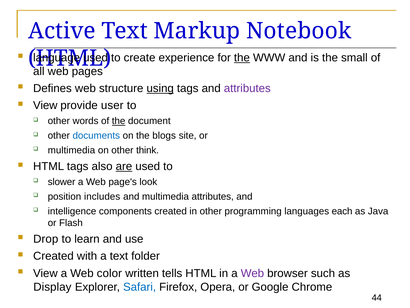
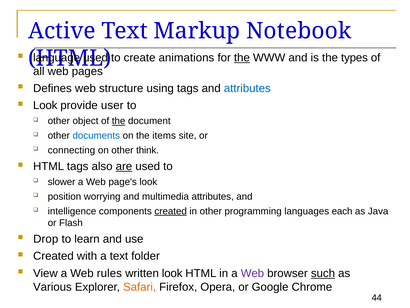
experience: experience -> animations (186, 58)
small: small -> types (354, 58)
using underline: present -> none (160, 88)
attributes colour: purple -> blue (247, 88)
View: View -> Look (45, 105)
words: words -> object (86, 121)
blogs: blogs -> items (164, 135)
multimedia: multimedia -> connecting (71, 150)
includes: includes -> worrying (102, 196)
created underline: none -> present (171, 211)
color: color -> rules (109, 273)
written tells: tells -> look (172, 273)
such underline: none -> present (323, 273)
Display: Display -> Various (52, 286)
Safari colour: blue -> orange (140, 286)
